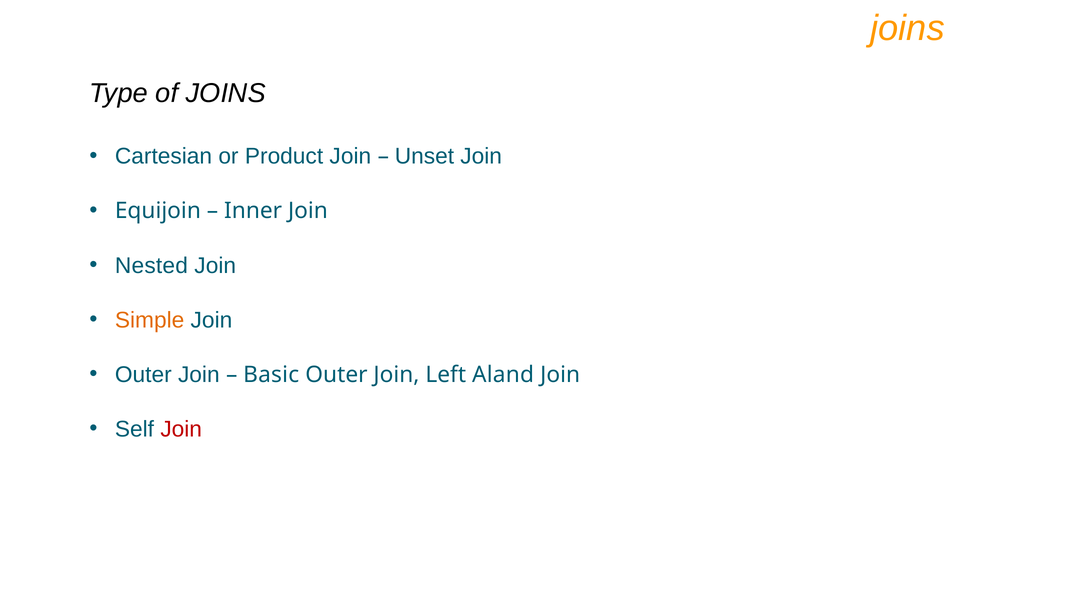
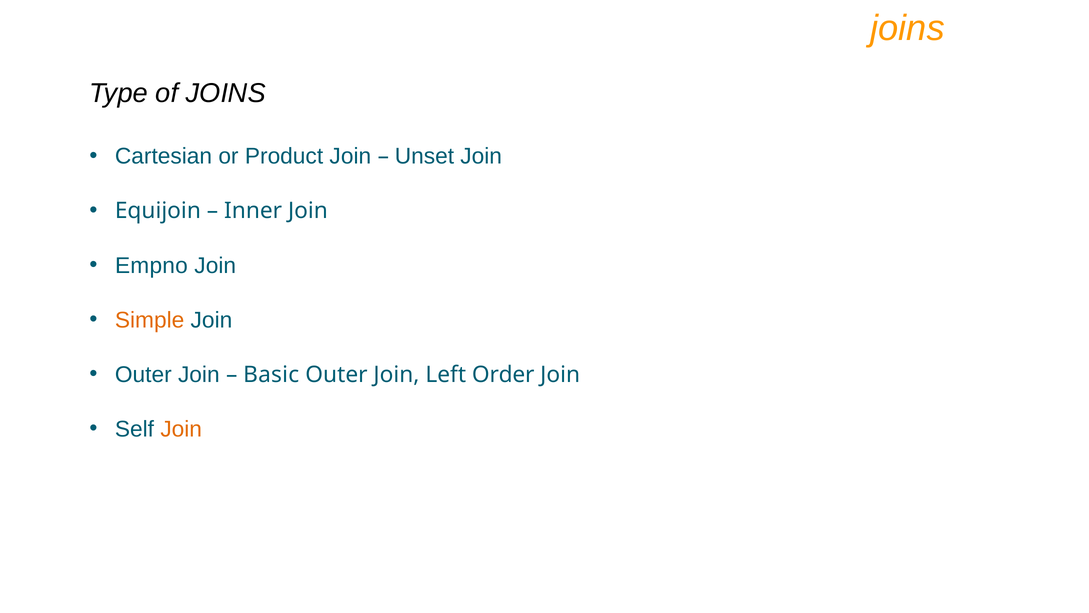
Nested: Nested -> Empno (151, 265)
Aland: Aland -> Order (503, 374)
Join colour: red -> orange (181, 429)
